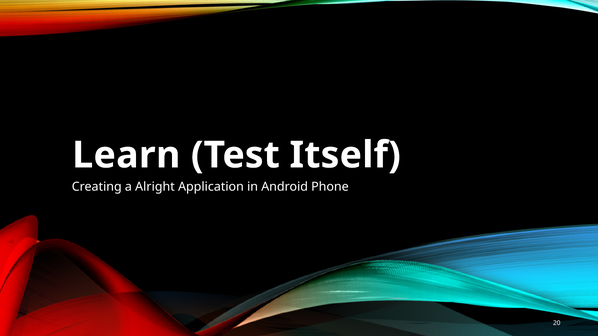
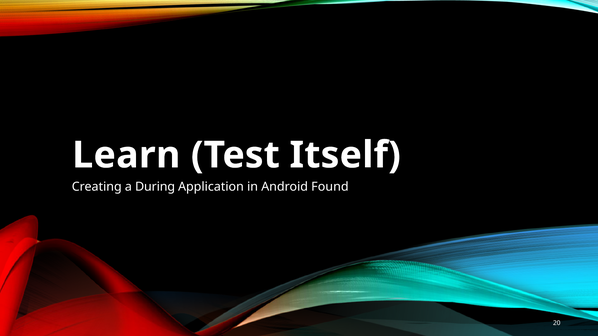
Alright: Alright -> During (155, 187)
Phone: Phone -> Found (330, 187)
